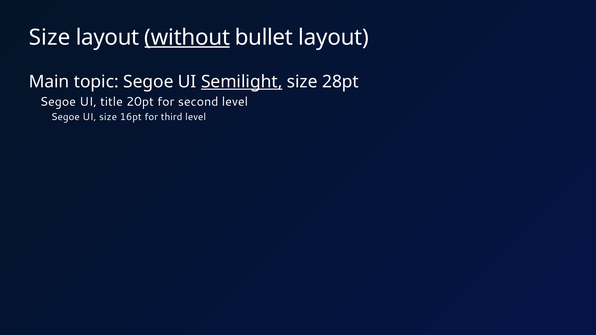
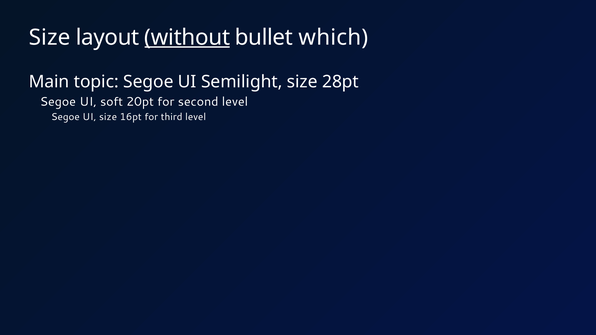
bullet layout: layout -> which (333, 37)
Semilight underline: present -> none (242, 82)
title: title -> soft (112, 102)
